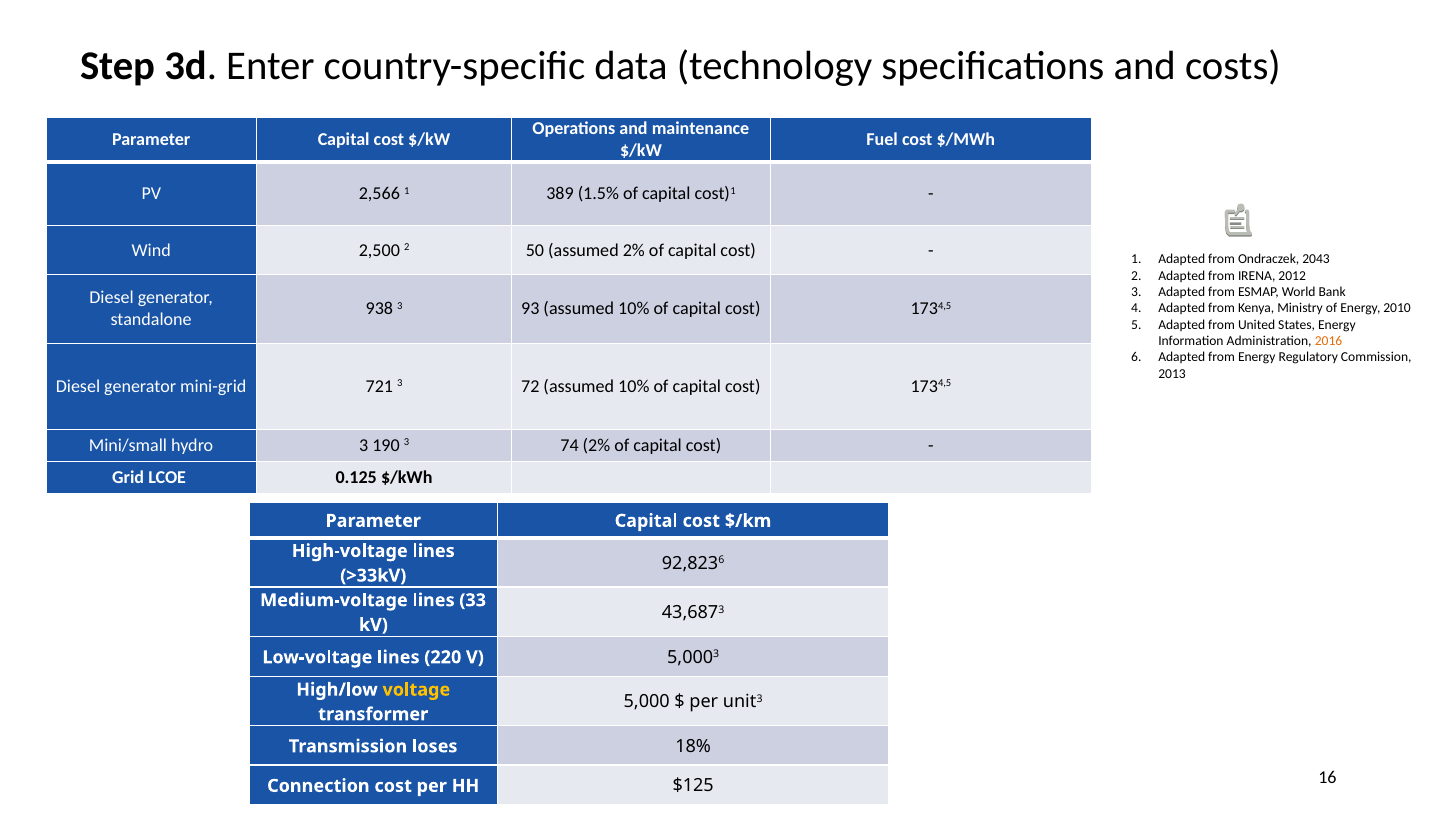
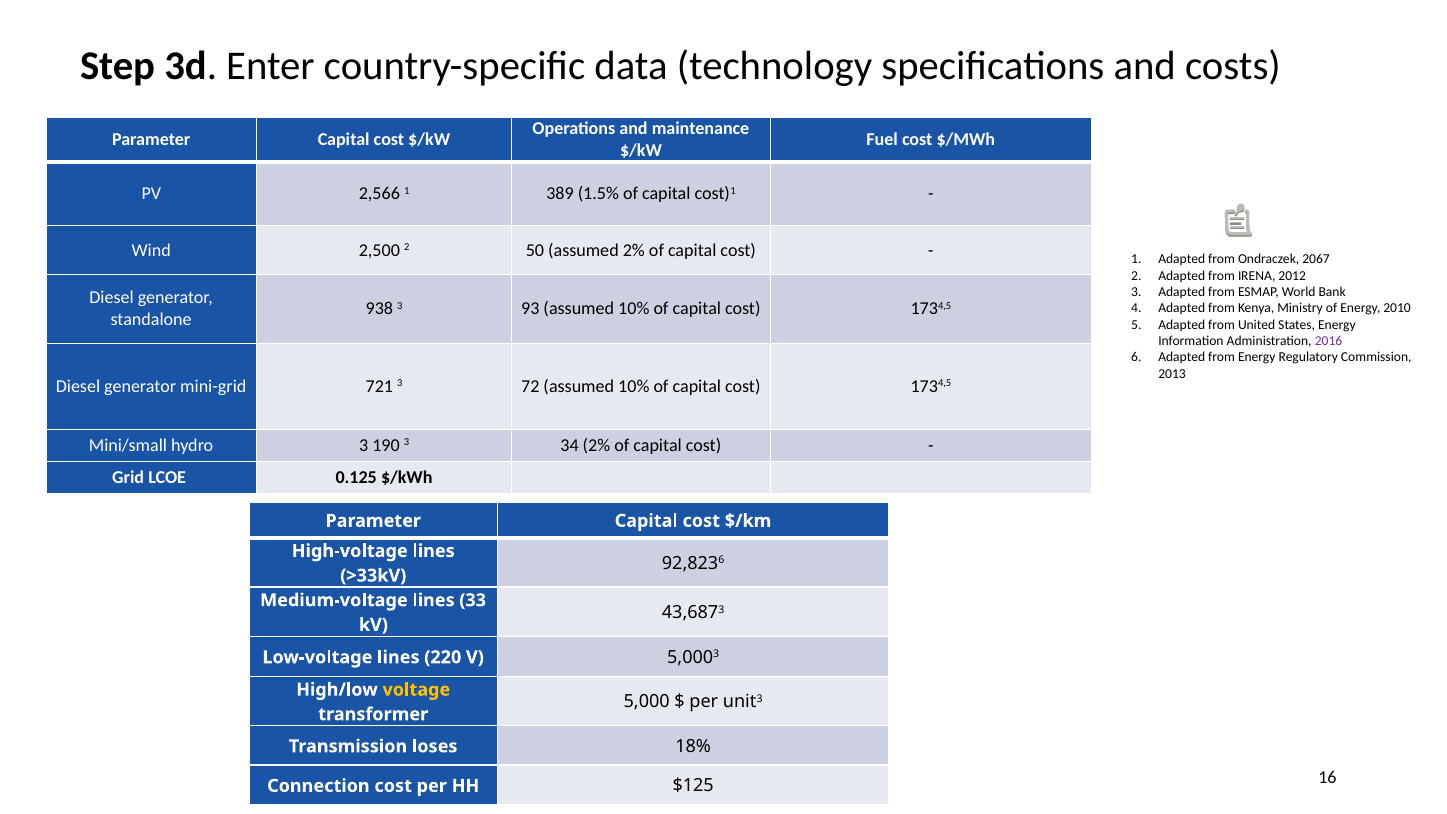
2043: 2043 -> 2067 (1316, 259)
2016 colour: orange -> purple (1329, 341)
74: 74 -> 34 (570, 445)
